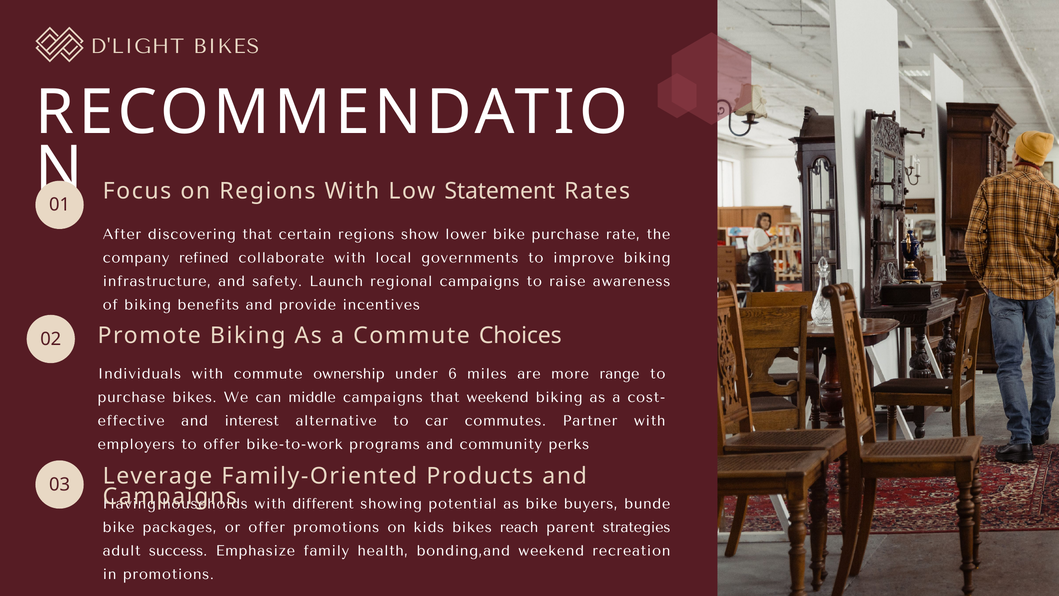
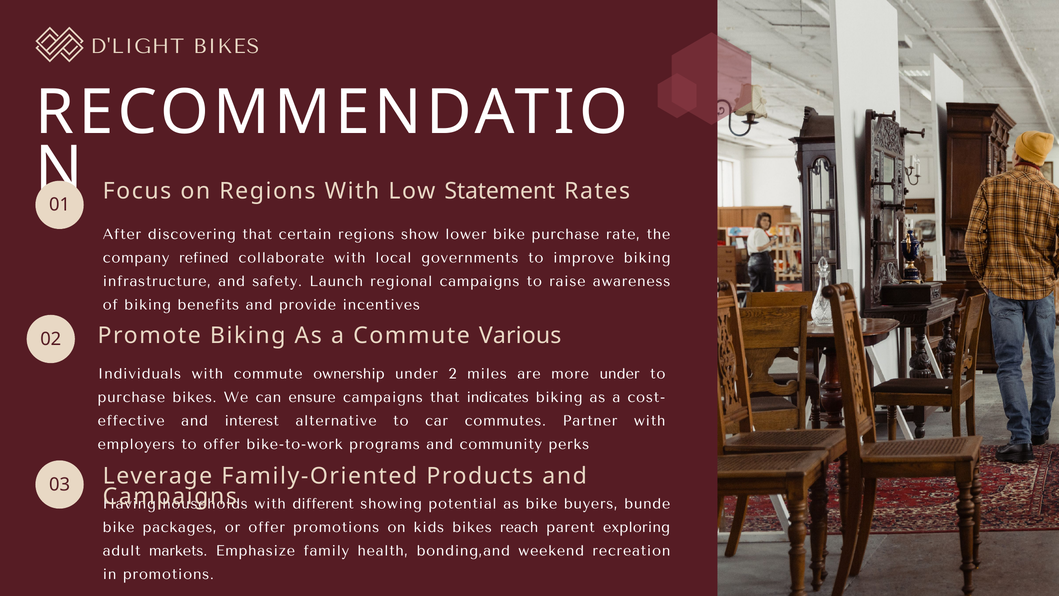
Choices: Choices -> Various (520, 335)
6: 6 -> 2 (452, 374)
more range: range -> under (620, 374)
middle: middle -> ensure (312, 397)
that weekend: weekend -> indicates (498, 397)
strategies: strategies -> exploring (637, 527)
success: success -> markets (178, 551)
